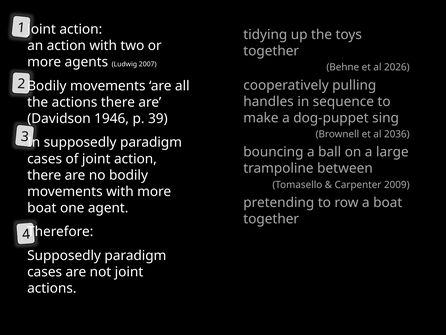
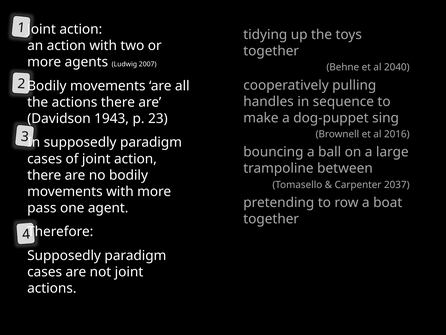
2026: 2026 -> 2040 (397, 67)
1946: 1946 -> 1943 (112, 119)
39: 39 -> 23 (158, 119)
2036: 2036 -> 2016 (397, 134)
2009: 2009 -> 2037 (397, 185)
boat: boat -> pass (42, 208)
